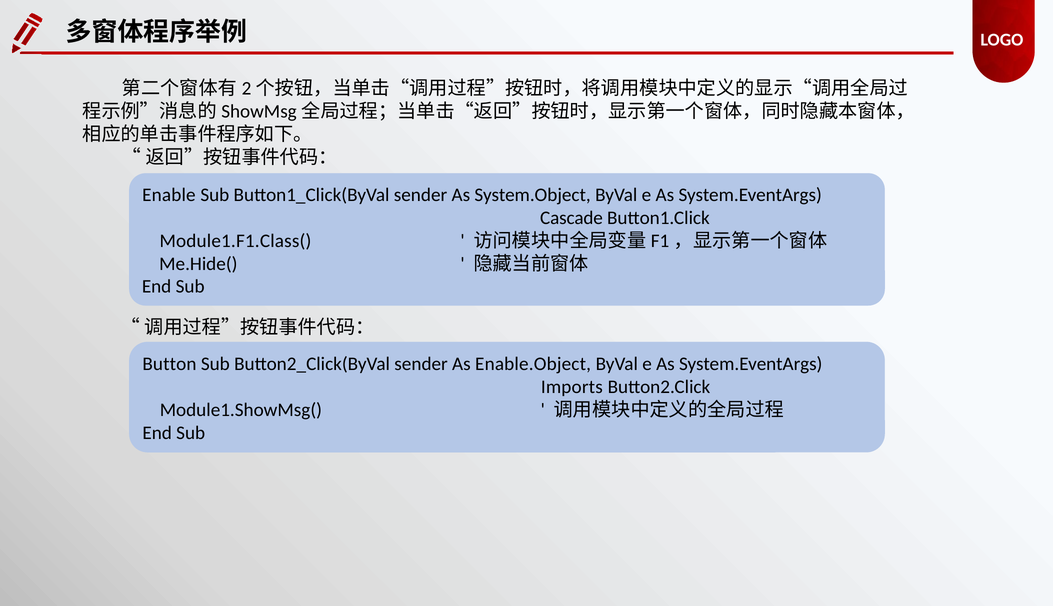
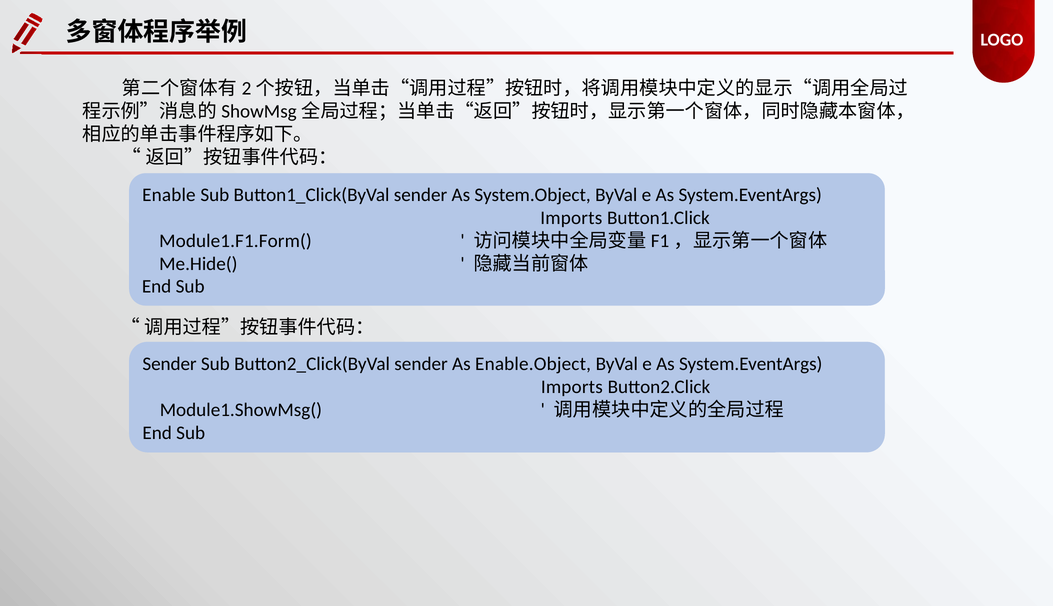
Cascade: Cascade -> Imports (571, 218)
Module1.F1.Class(: Module1.F1.Class( -> Module1.F1.Form( (235, 241)
Button: Button -> Sender (170, 364)
